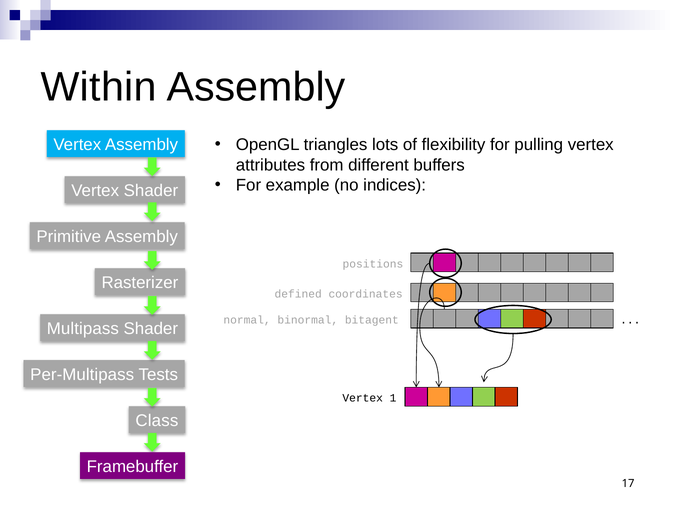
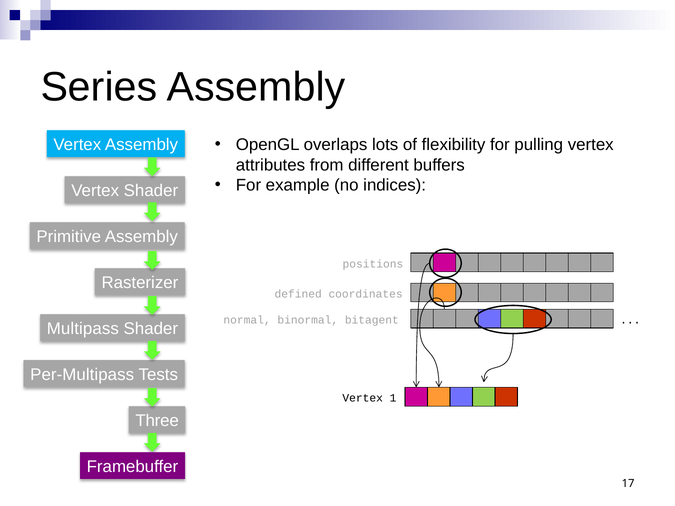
Within: Within -> Series (99, 87)
triangles: triangles -> overlaps (336, 145)
Class: Class -> Three (157, 421)
